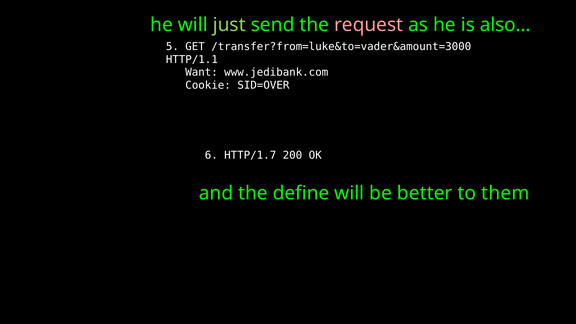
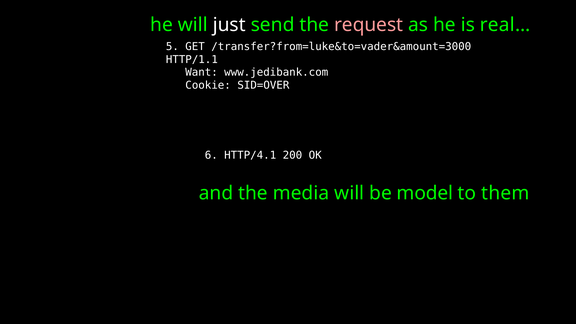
just colour: light green -> white (229, 25)
also…: also… -> real… (505, 25)
HTTP/1.7: HTTP/1.7 -> HTTP/4.1 (250, 155)
define: define -> media (301, 193)
better: better -> model (425, 193)
